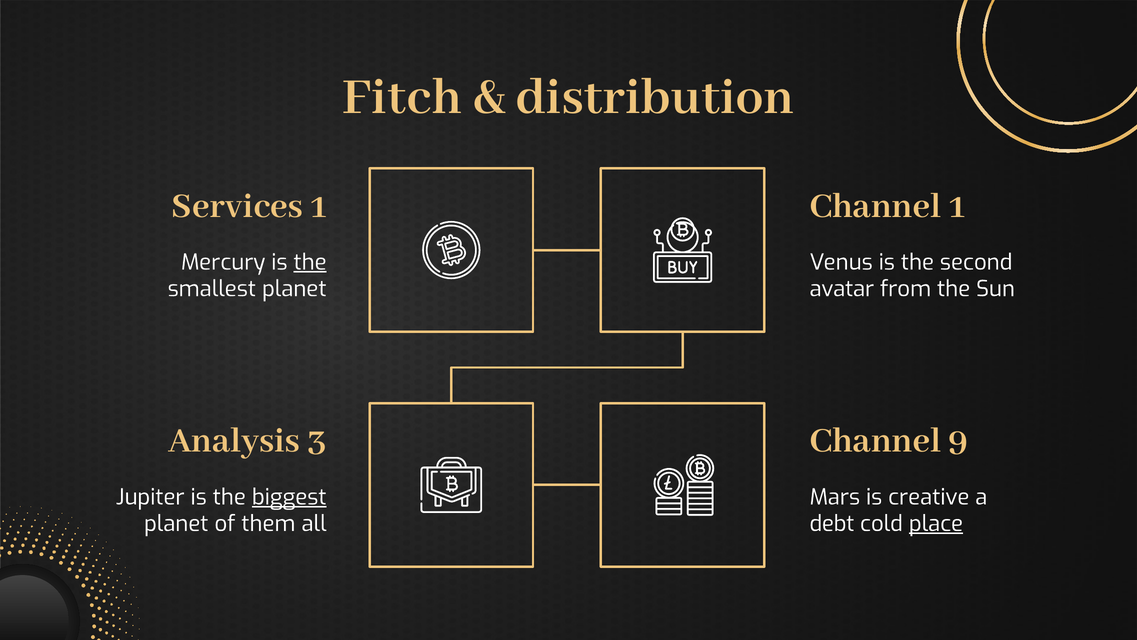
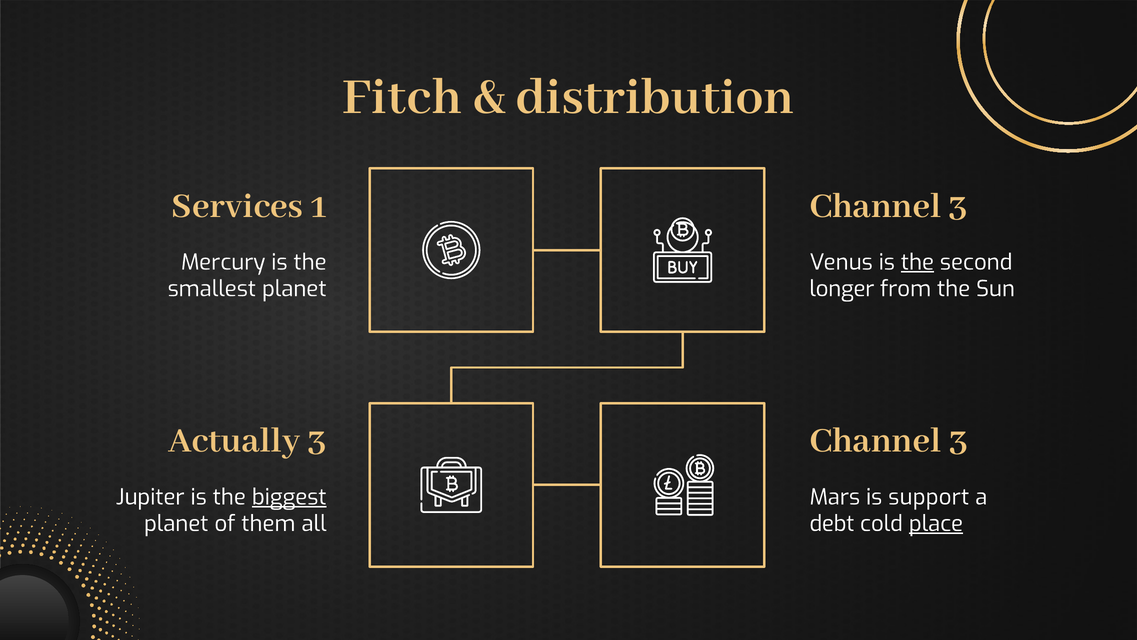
1: 1 -> 3 (958, 204)
the underline: present -> none (310, 262)
the underline: none -> present (917, 262)
avatar: avatar -> longer (842, 289)
Analysis: Analysis -> Actually (234, 439)
9: 9 -> 3 (958, 439)
creative: creative -> support (929, 497)
